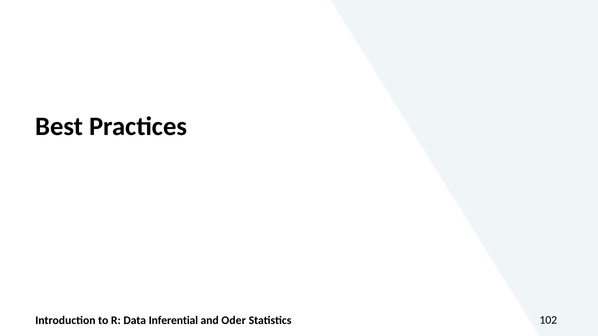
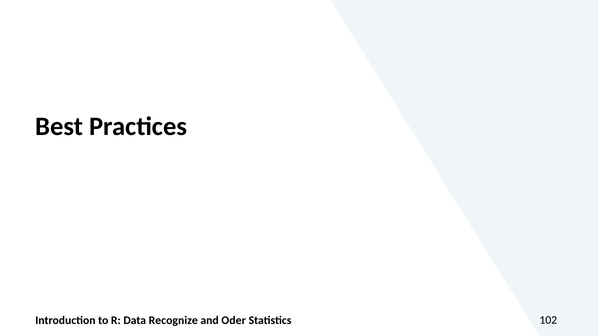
Inferential: Inferential -> Recognize (173, 321)
